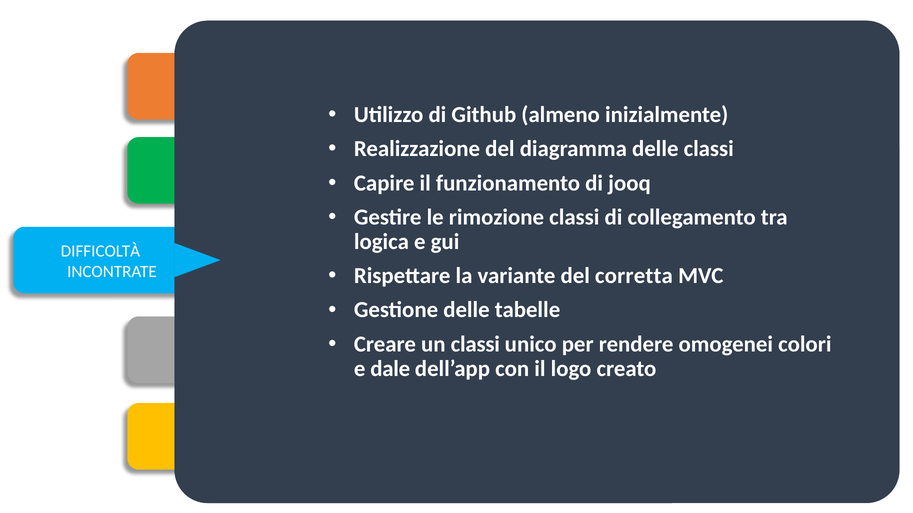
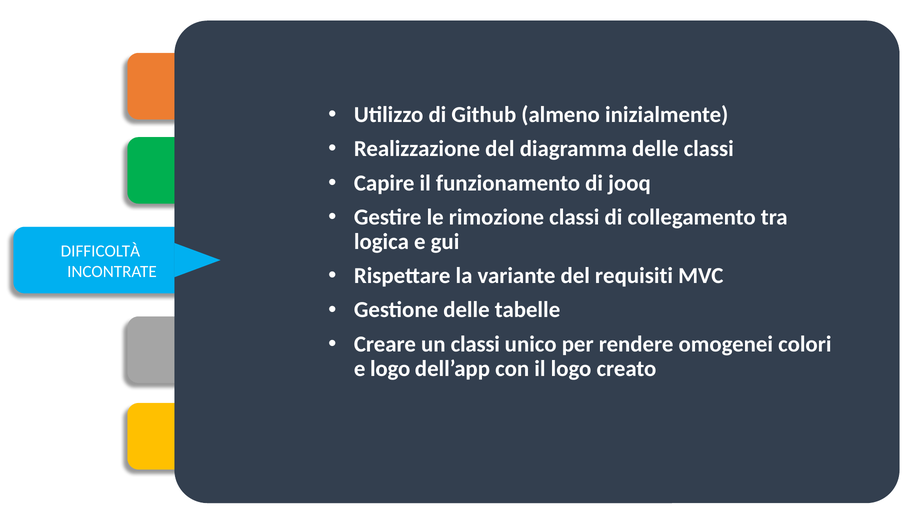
corretta: corretta -> requisiti (634, 276)
e dale: dale -> logo (390, 369)
